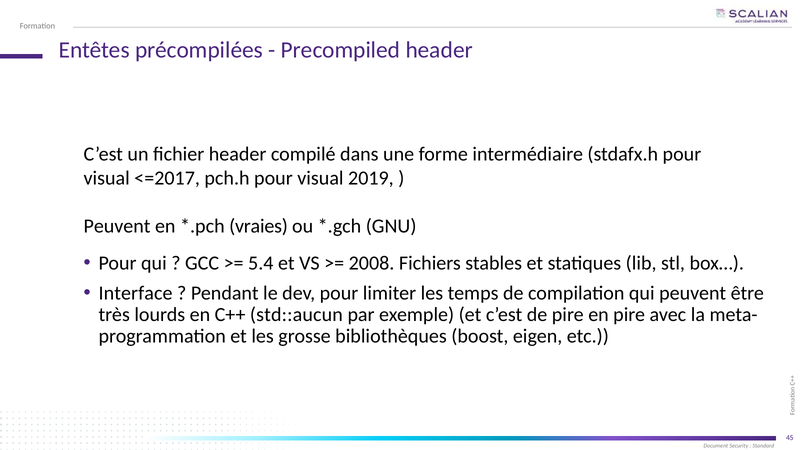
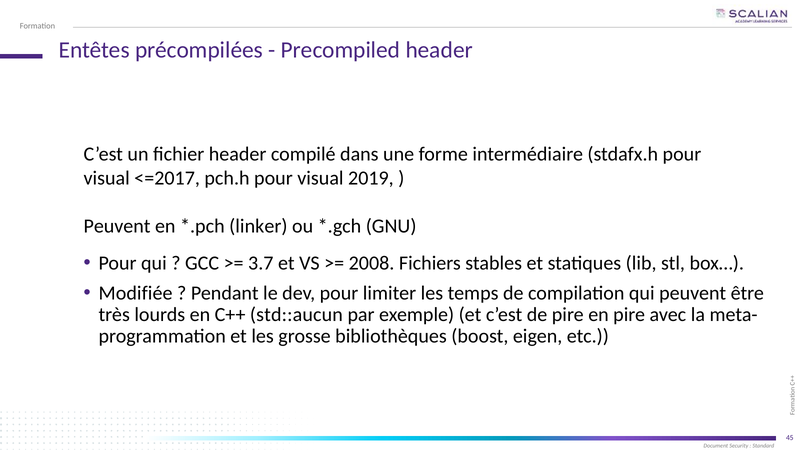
vraies: vraies -> linker (258, 226)
5.4: 5.4 -> 3.7 (261, 263)
Interface: Interface -> Modifiée (136, 293)
